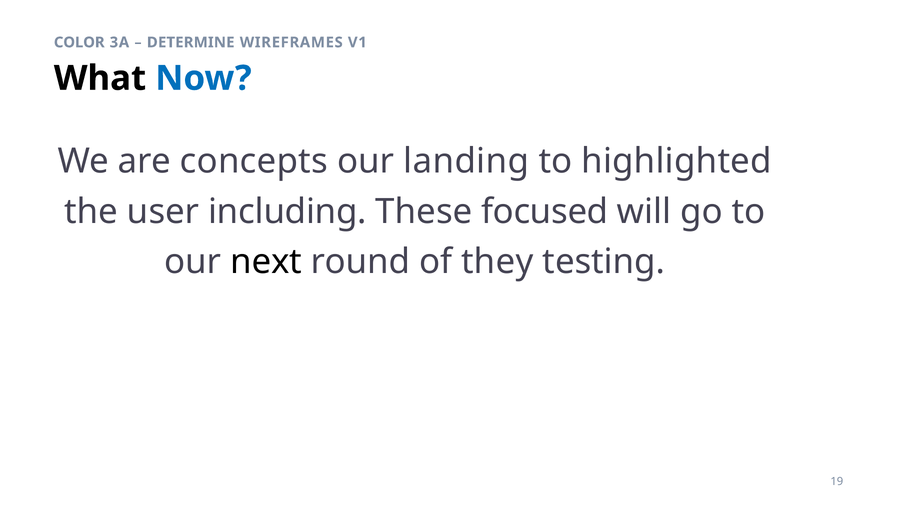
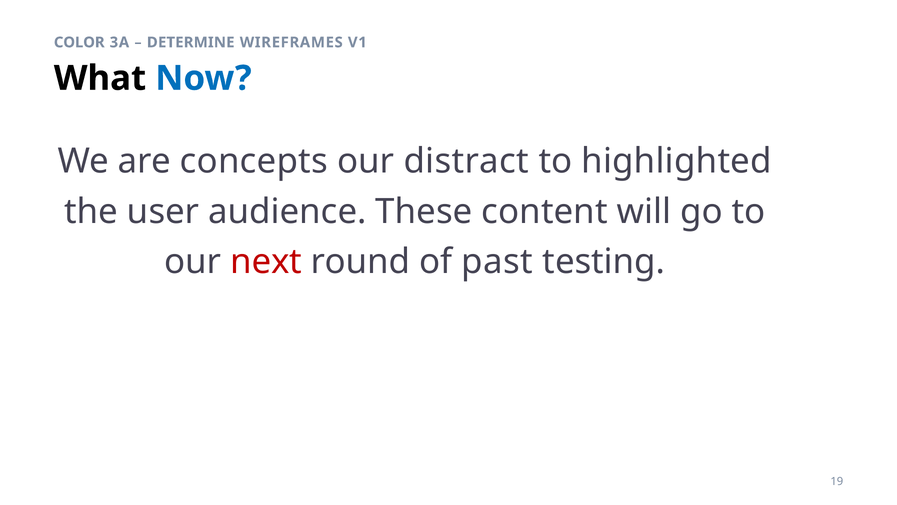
landing: landing -> distract (466, 161)
including: including -> audience (287, 211)
focused: focused -> content (545, 211)
next colour: black -> red (266, 262)
they: they -> past (497, 262)
